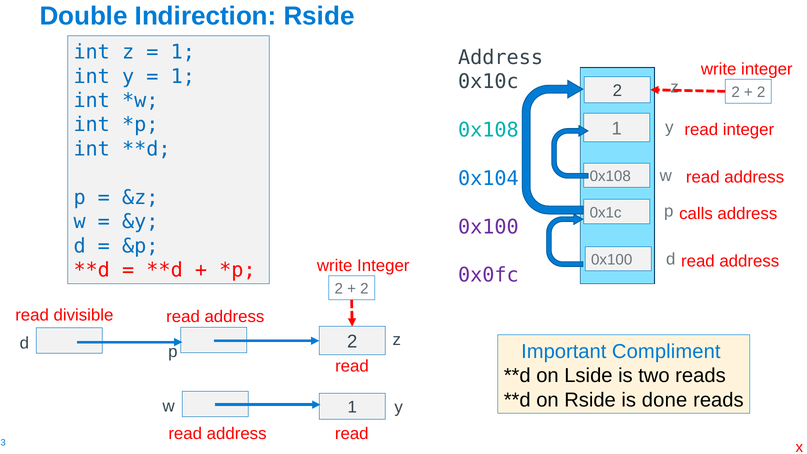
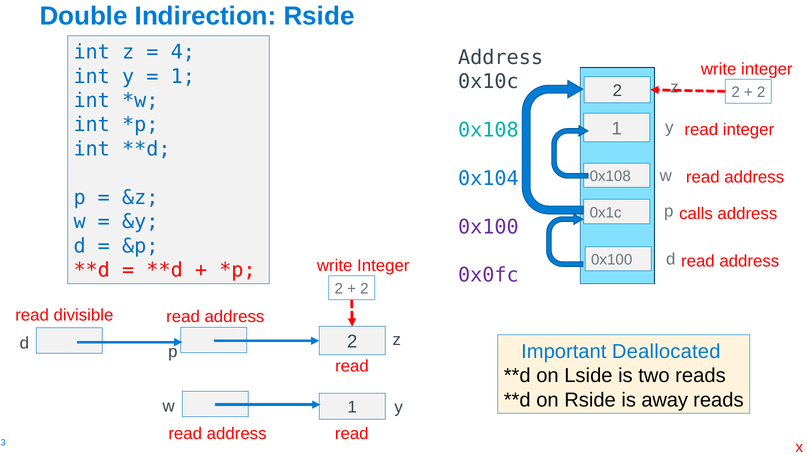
1: 1 -> 4 (183, 52)
Compliment: Compliment -> Deallocated (666, 351)
done: done -> away (665, 400)
